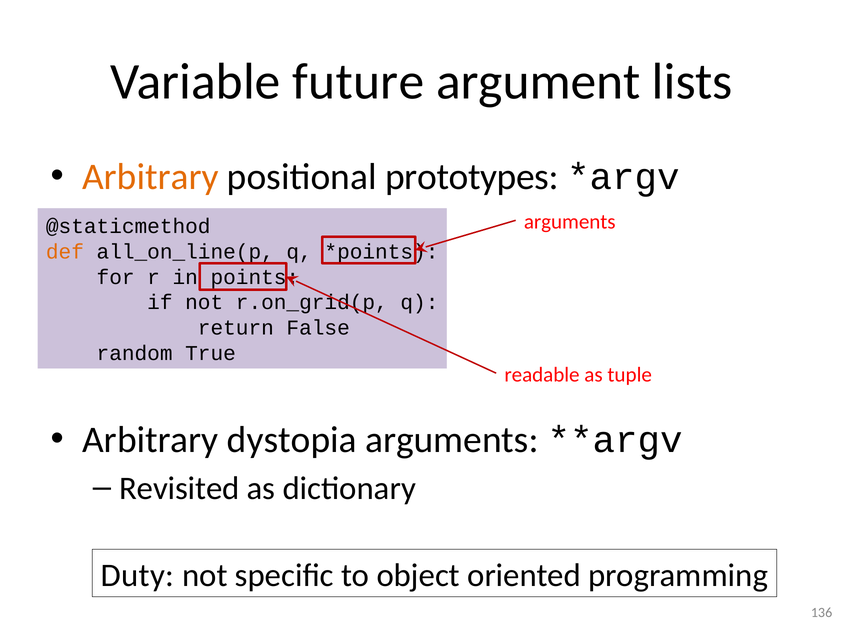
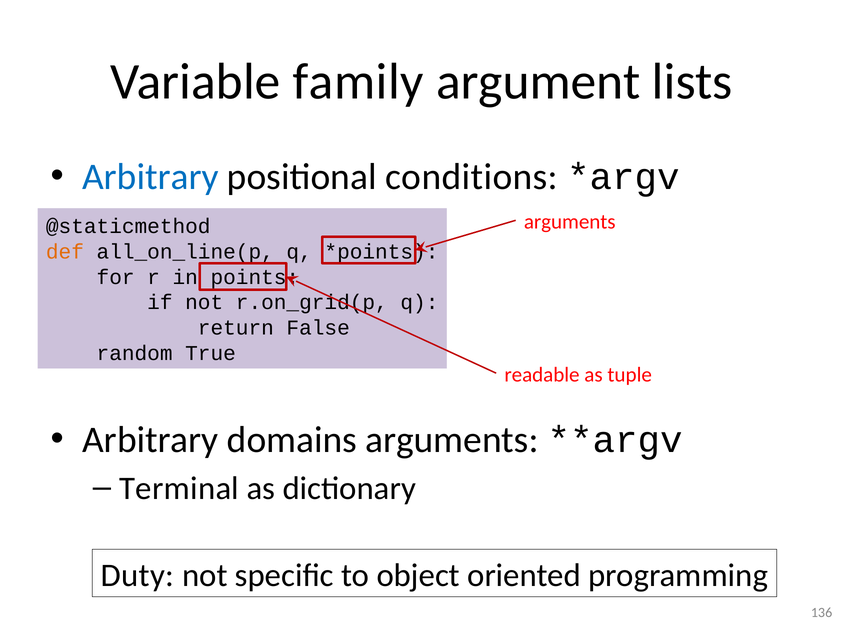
future: future -> family (358, 82)
Arbitrary colour: orange -> blue (150, 177)
prototypes: prototypes -> conditions (472, 177)
dystopia: dystopia -> domains (292, 440)
Revisited: Revisited -> Terminal (179, 488)
